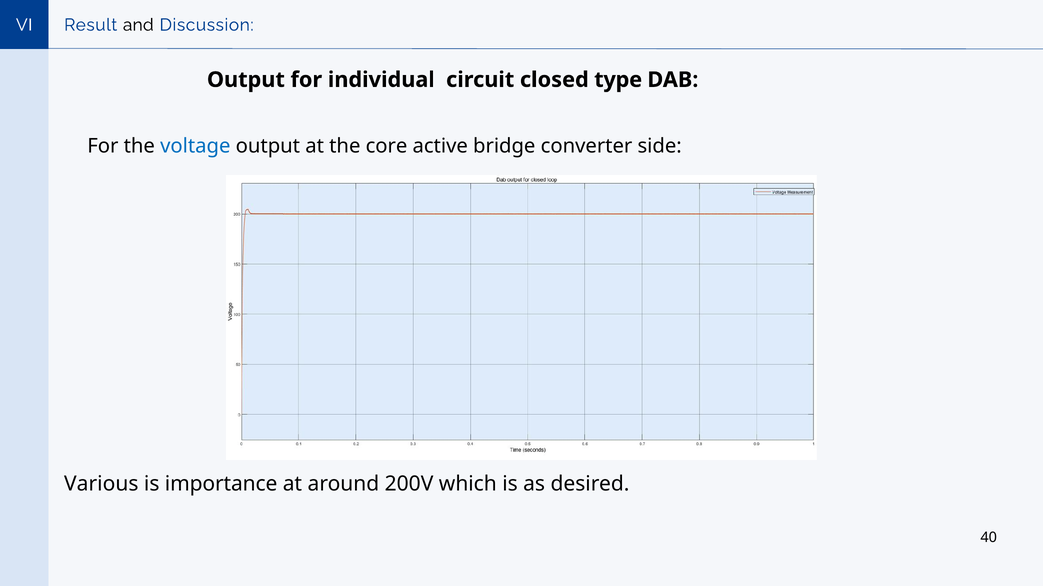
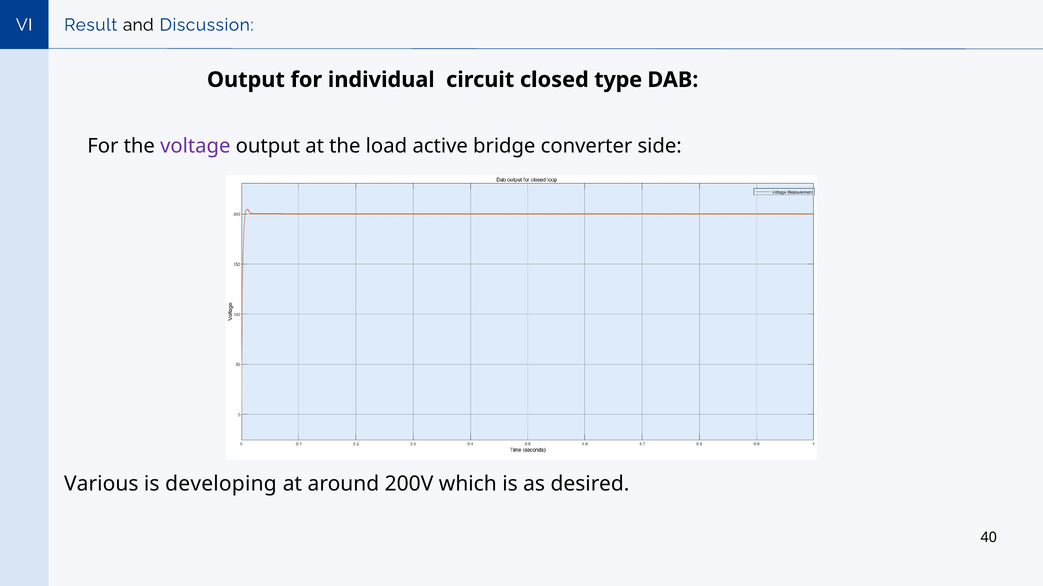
voltage colour: blue -> purple (195, 146)
core: core -> load (386, 146)
importance: importance -> developing (221, 484)
